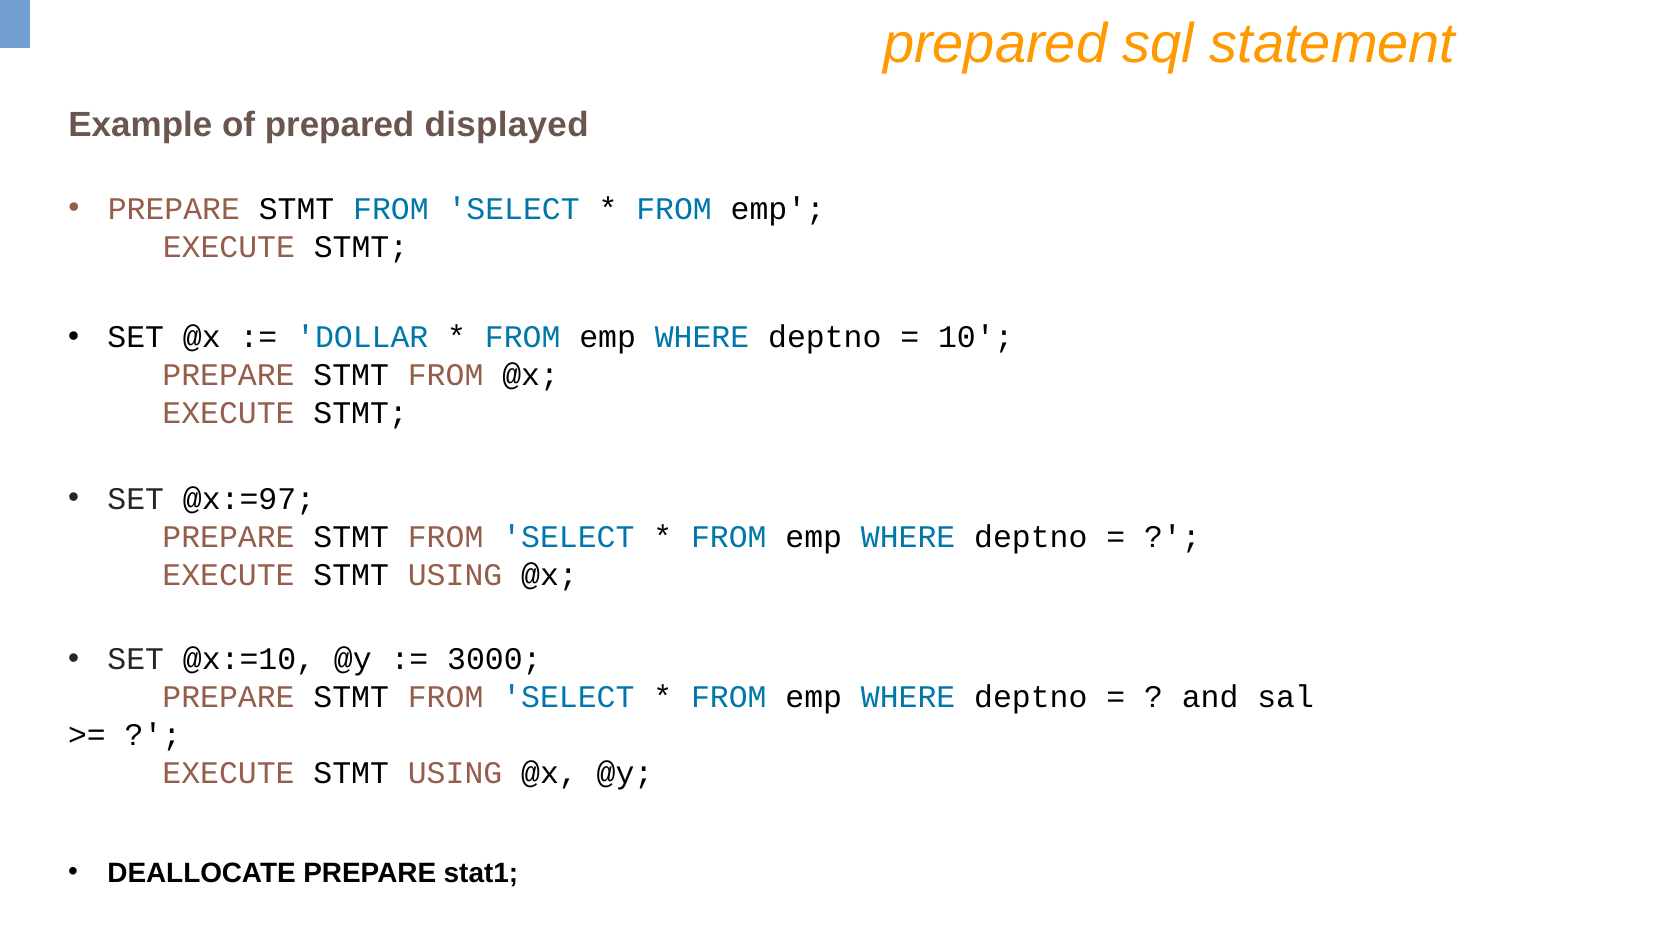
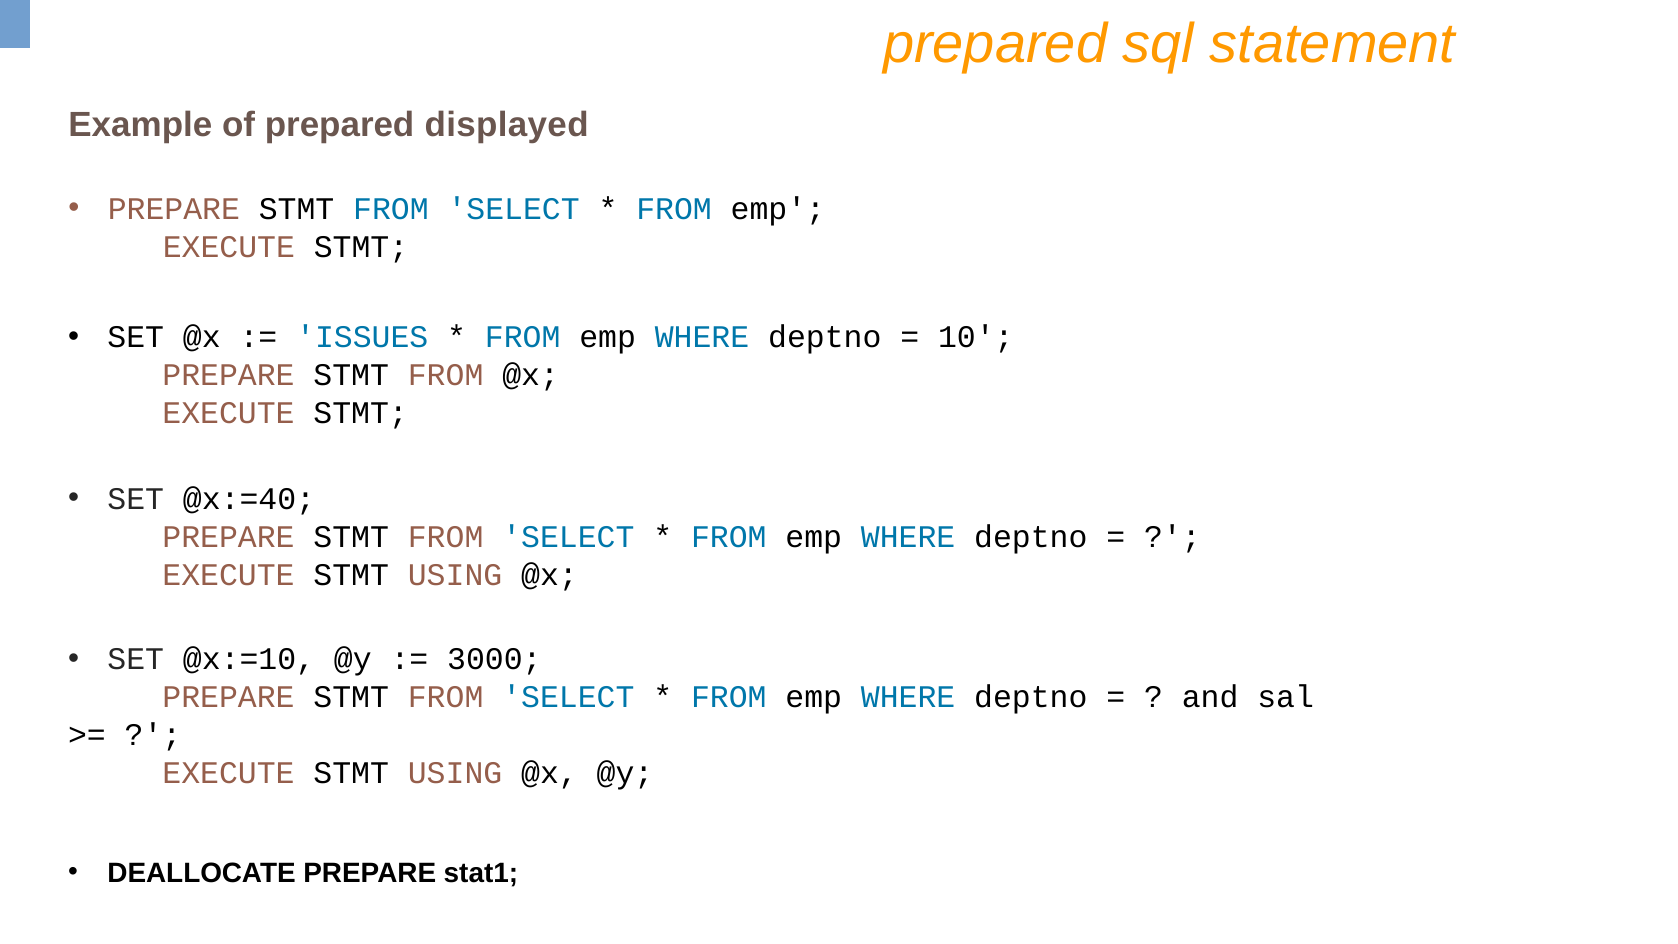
DOLLAR: DOLLAR -> ISSUES (362, 337)
@x:=97: @x:=97 -> @x:=40 (249, 499)
